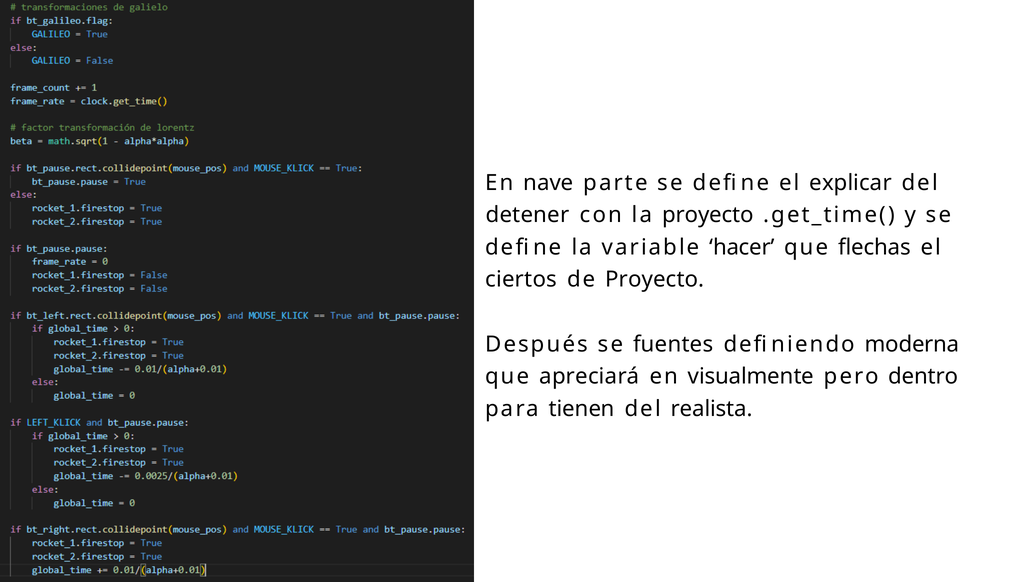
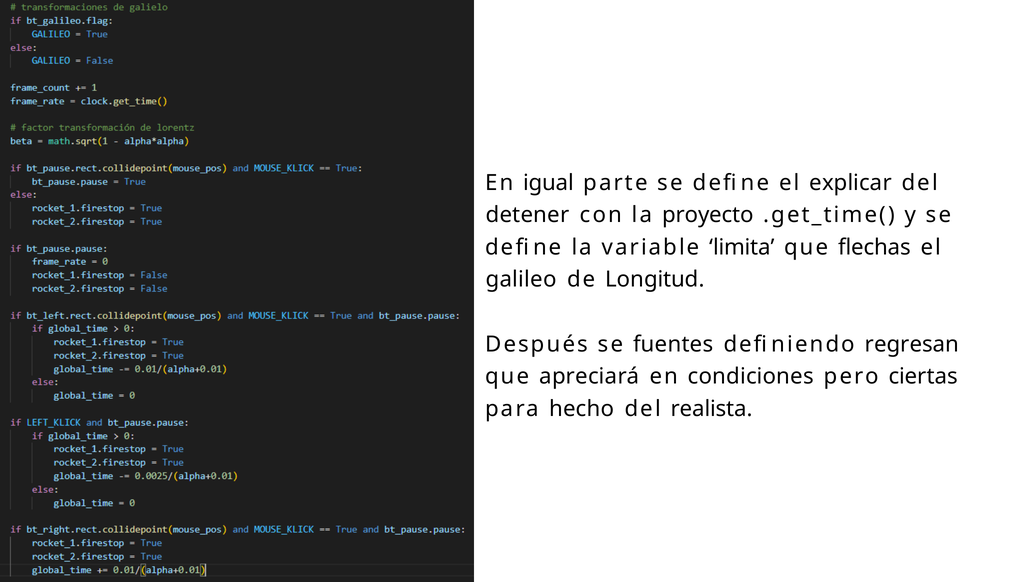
nave: nave -> igual (548, 183)
hacer: hacer -> limita (742, 247)
ciertos: ciertos -> galileo (521, 280)
de Proyecto: Proyecto -> Longitud (655, 280)
moderna: moderna -> regresan (912, 344)
visualmente: visualmente -> condiciones (751, 377)
dentro: dentro -> ciertas (923, 377)
tienen: tienen -> hecho (582, 409)
